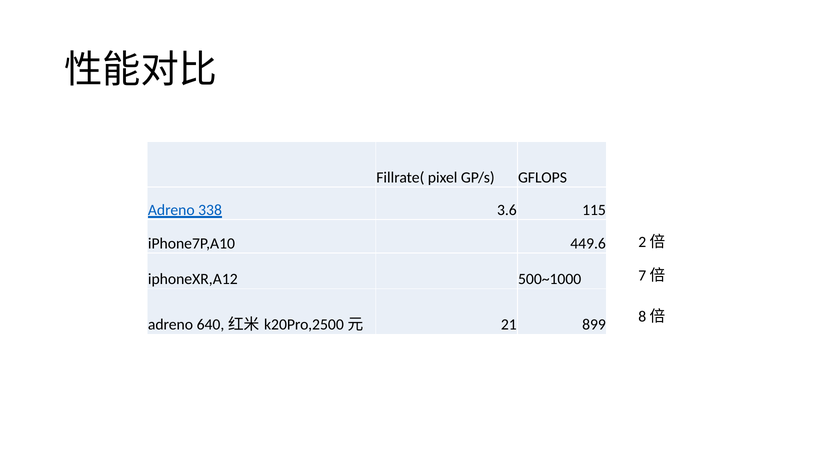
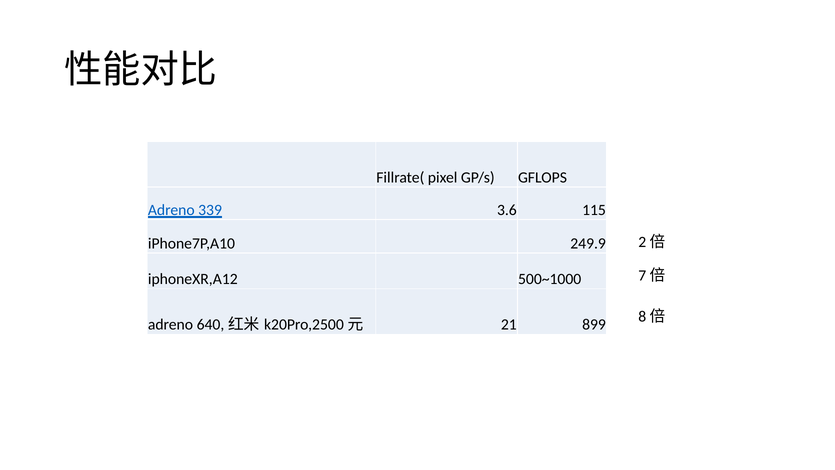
338: 338 -> 339 (210, 210)
449.6: 449.6 -> 249.9 (588, 243)
